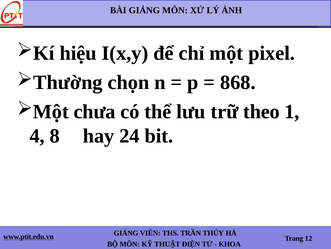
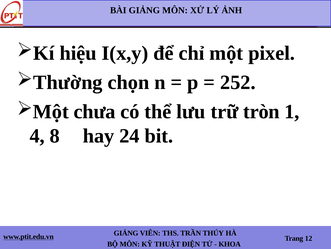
868: 868 -> 252 (238, 82)
theo: theo -> tròn (261, 111)
